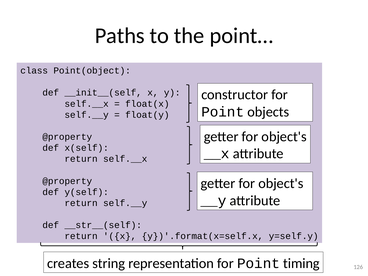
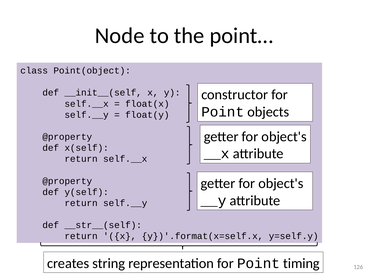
Paths: Paths -> Node (120, 36)
